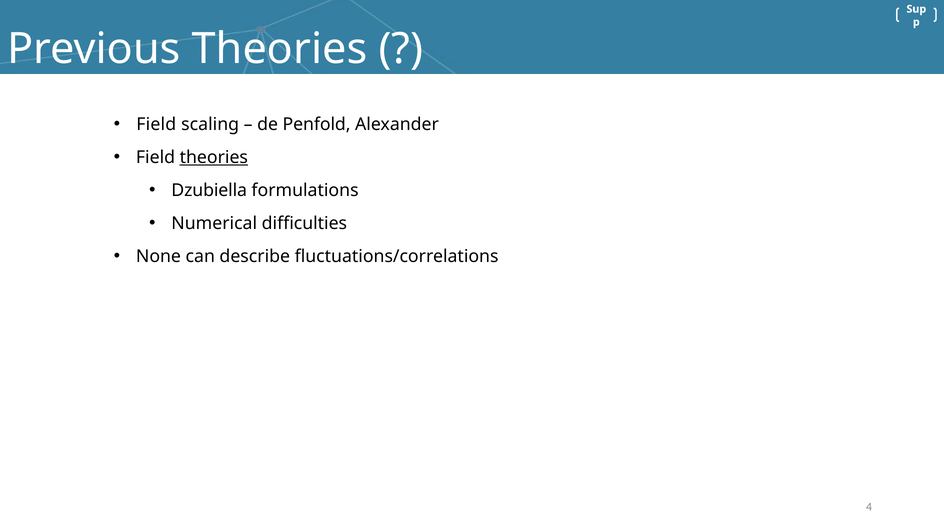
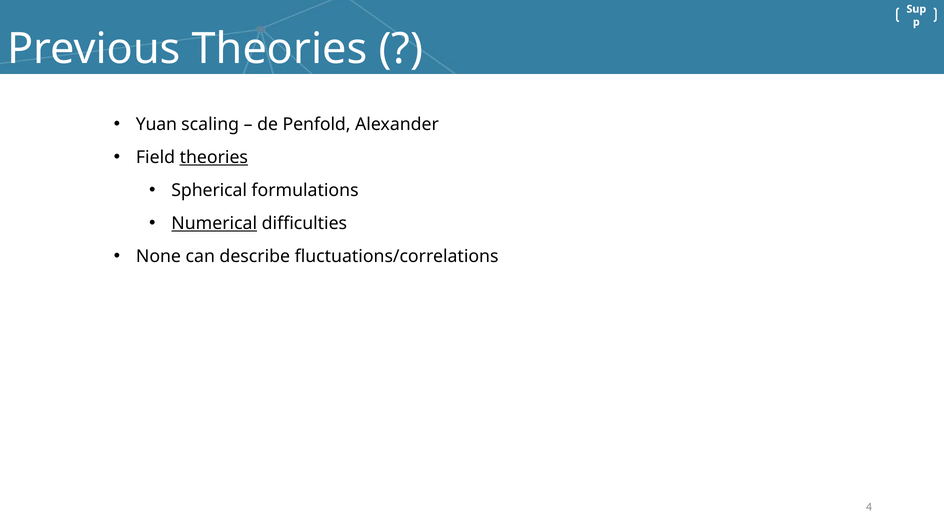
Field: Field -> Yuan (156, 124)
Dzubiella: Dzubiella -> Spherical (209, 190)
Numerical underline: none -> present (214, 223)
